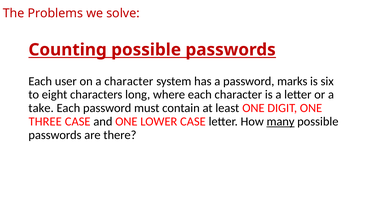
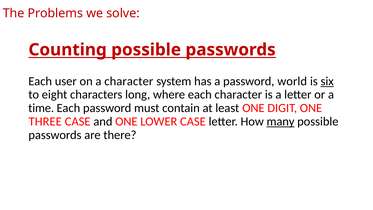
marks: marks -> world (292, 81)
six underline: none -> present (327, 81)
take: take -> time (41, 108)
